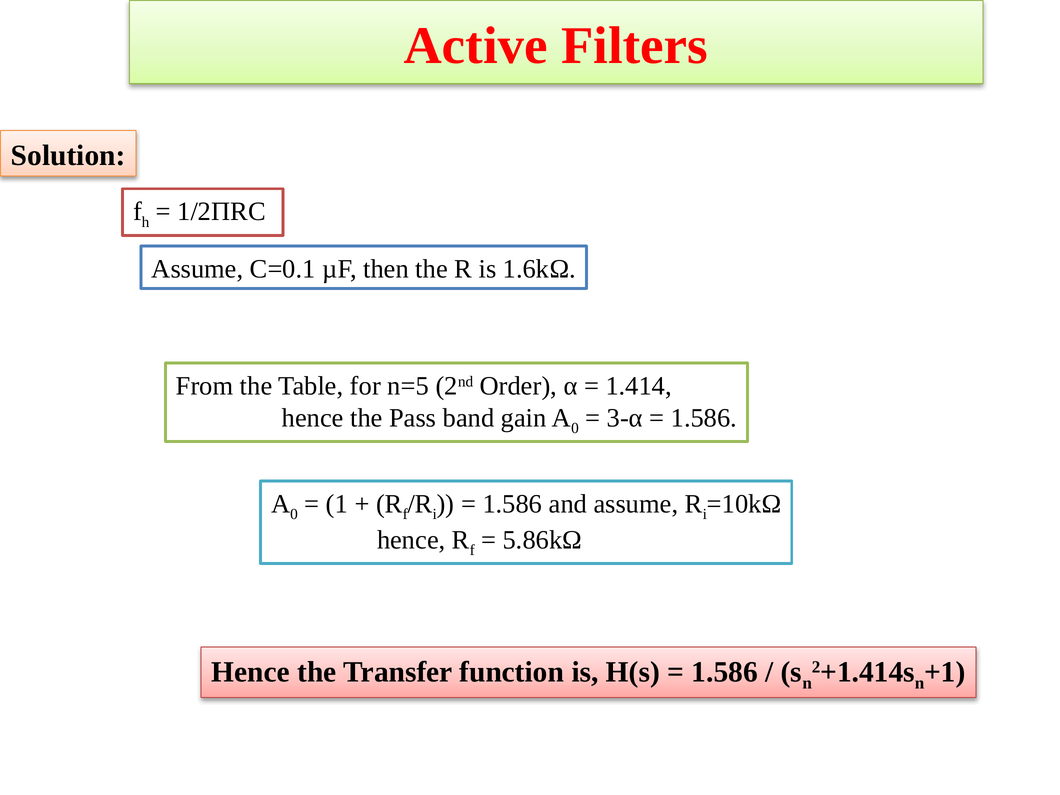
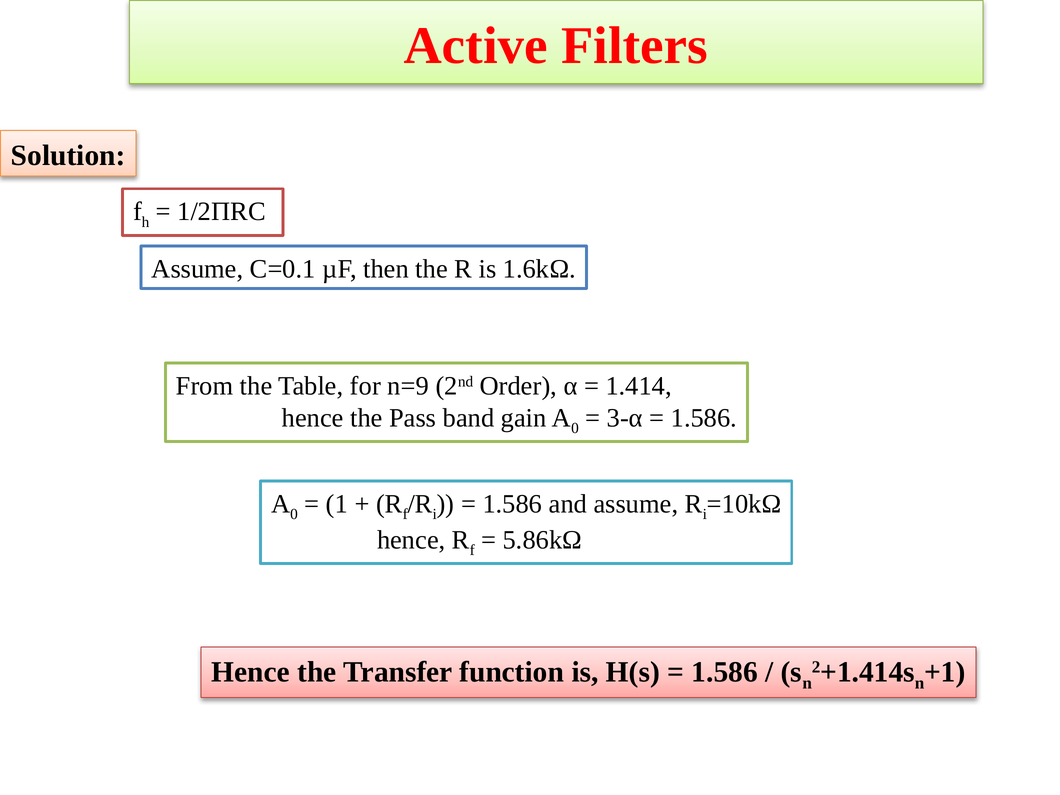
n=5: n=5 -> n=9 (408, 386)
